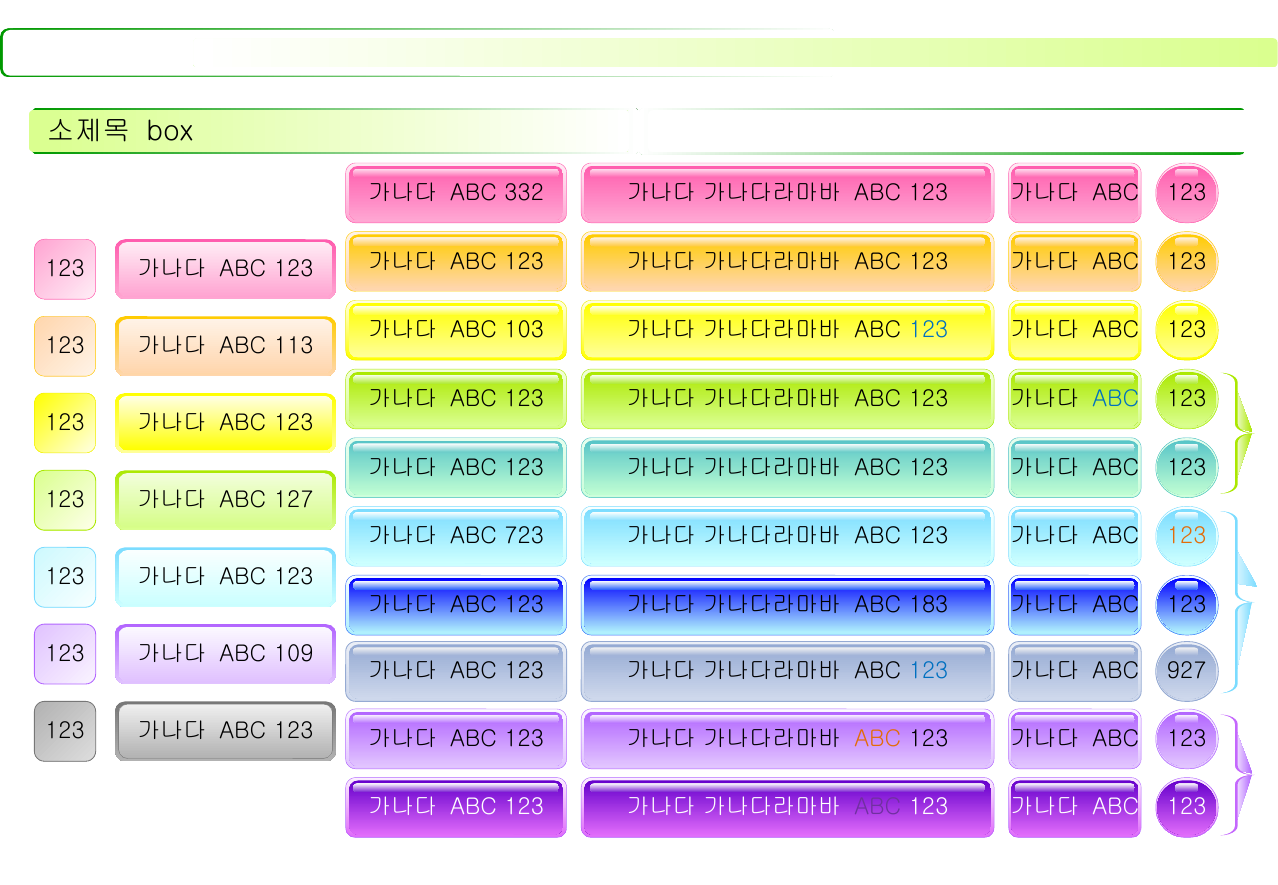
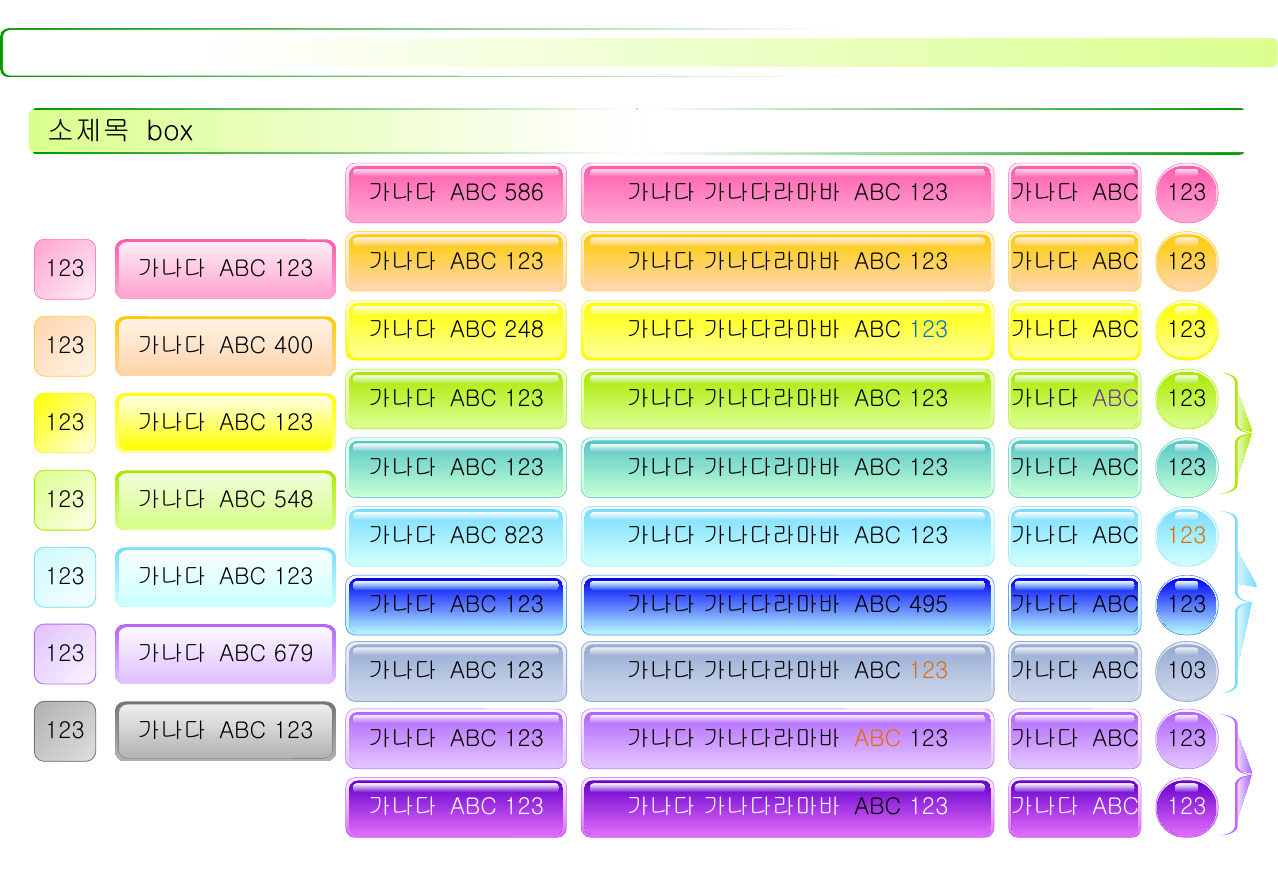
332: 332 -> 586 (524, 193)
103: 103 -> 248 (524, 330)
113: 113 -> 400 (294, 346)
ABC colour: blue -> purple (1116, 399)
127: 127 -> 548 (294, 500)
723: 723 -> 823 (524, 536)
183: 183 -> 495 (929, 605)
109: 109 -> 679 (294, 654)
123 colour: blue -> orange (929, 671)
927: 927 -> 103 (1187, 671)
ABC colour: purple -> black (878, 807)
